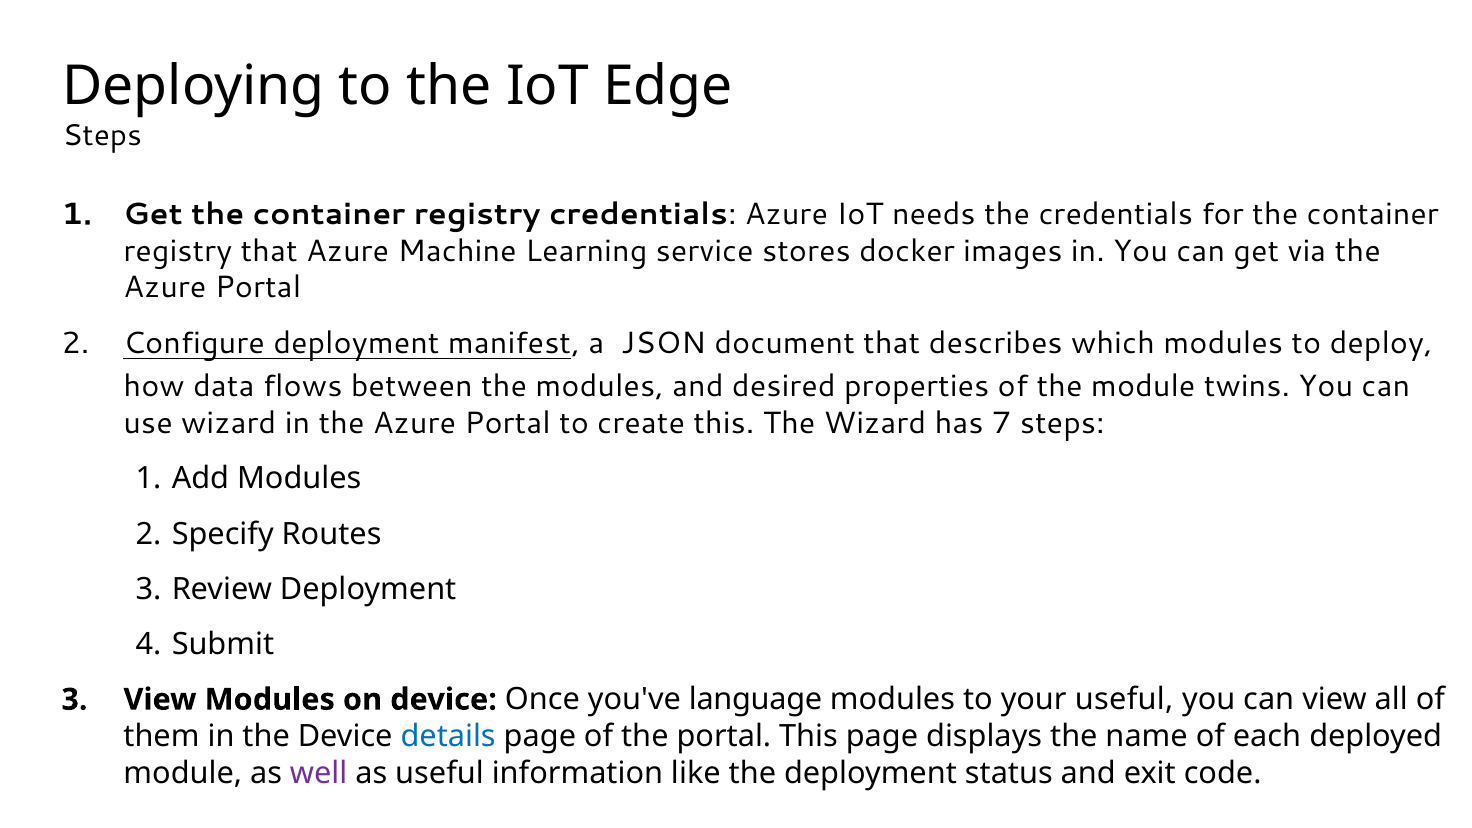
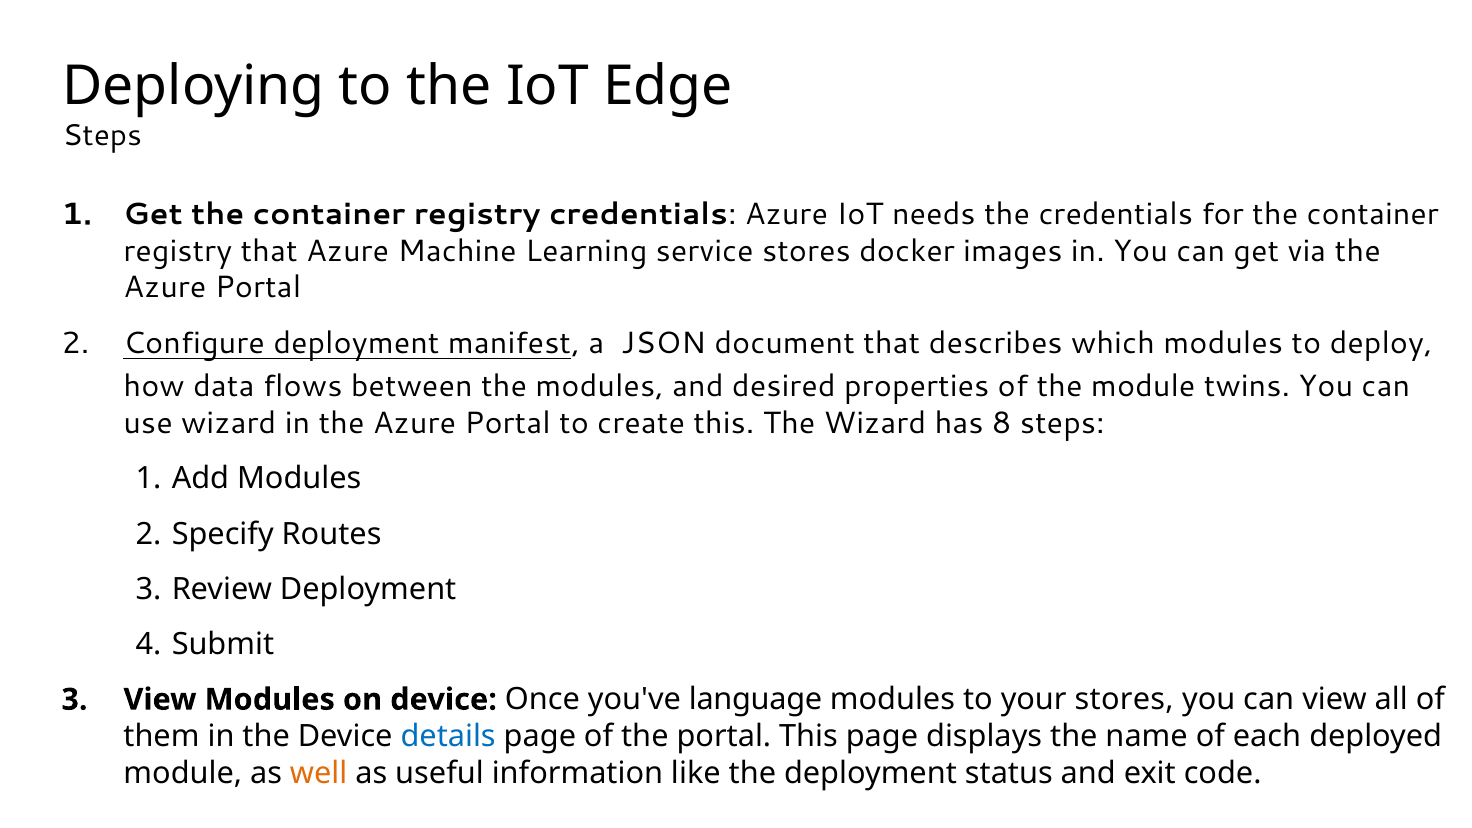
7: 7 -> 8 (1002, 423)
your useful: useful -> stores (1124, 700)
well colour: purple -> orange (319, 773)
